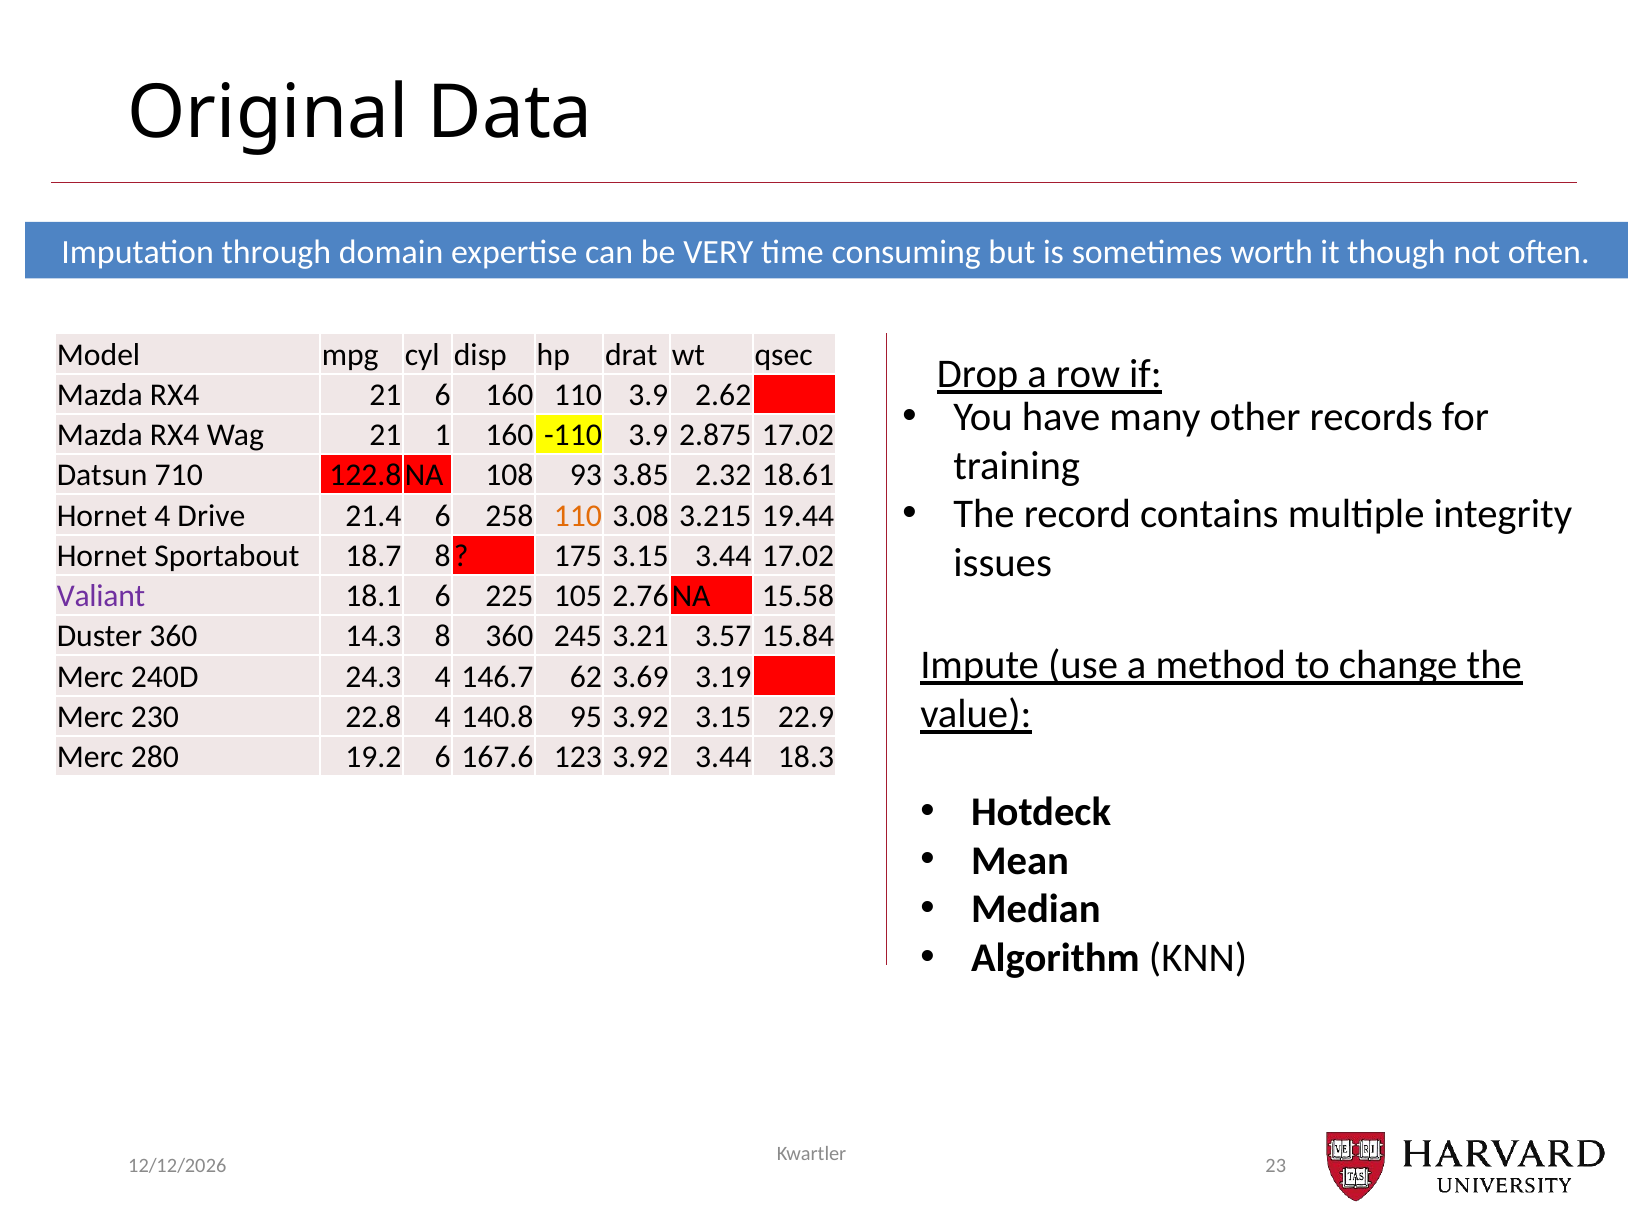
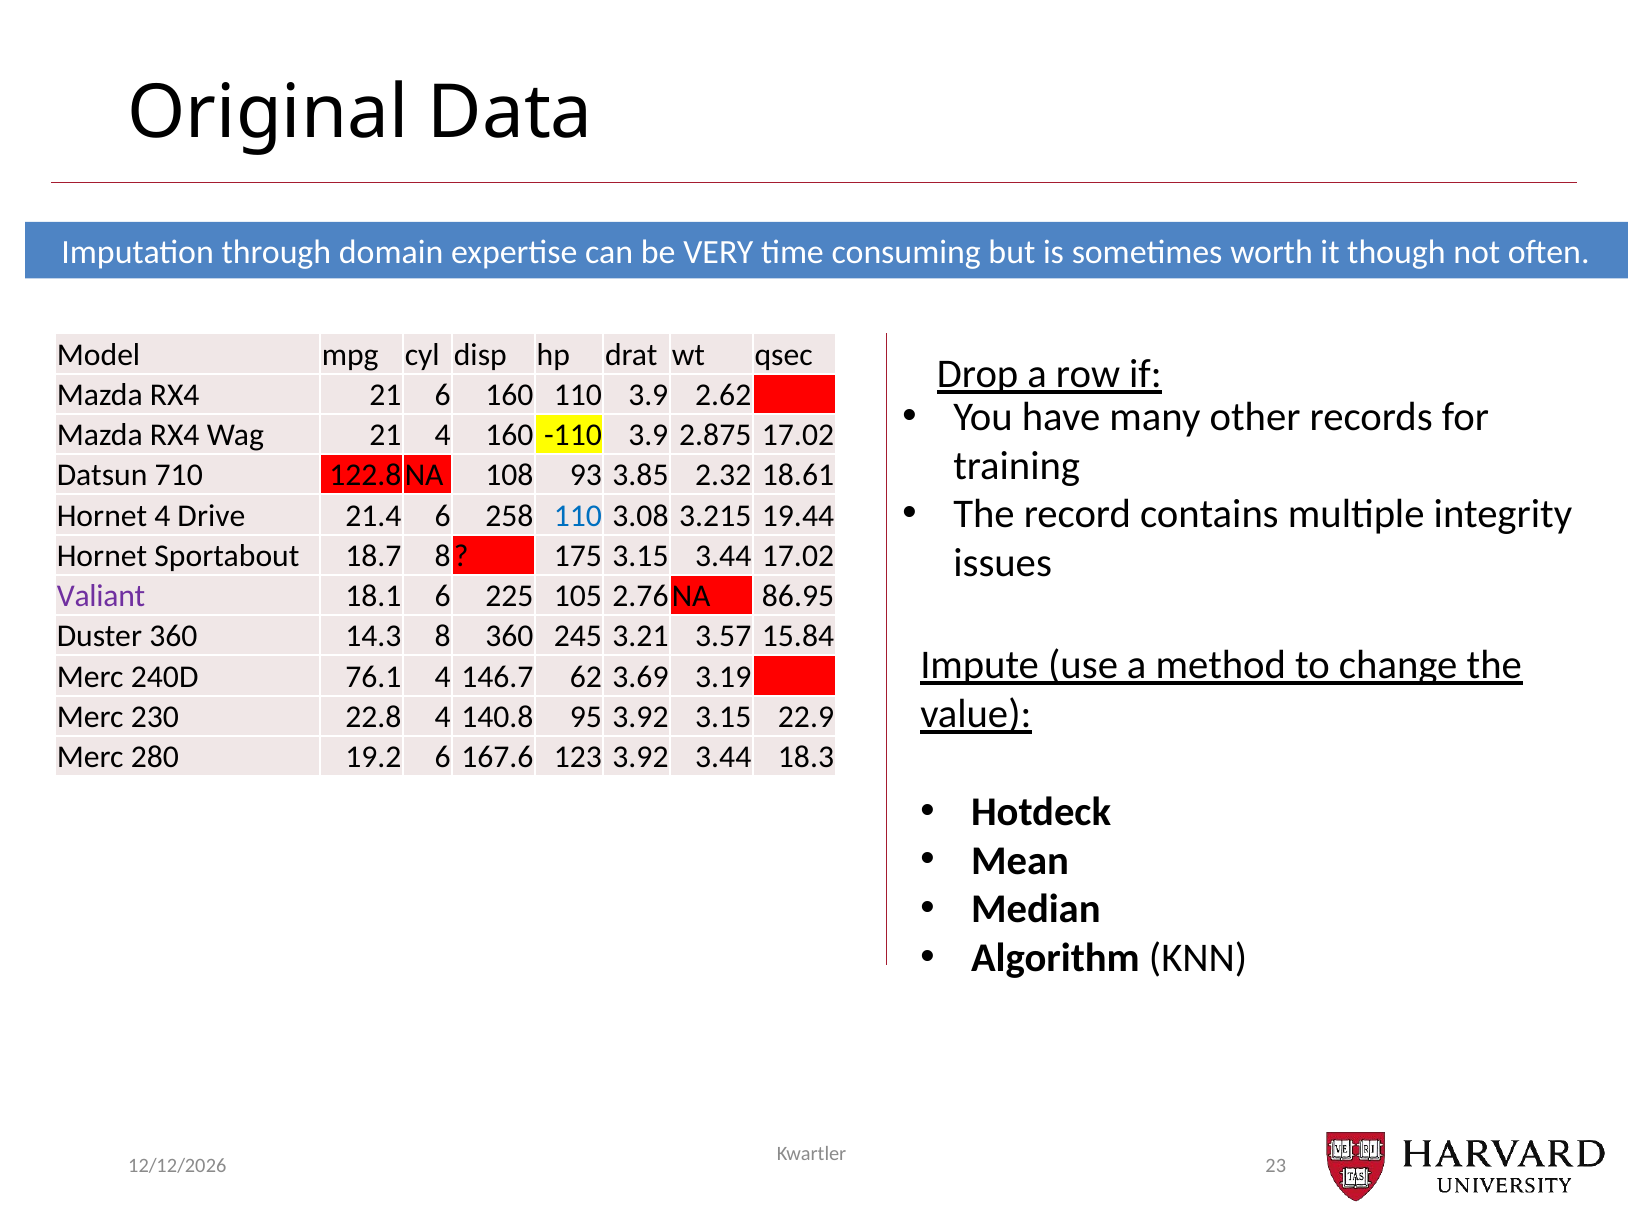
21 1: 1 -> 4 (443, 435)
110 colour: orange -> blue (578, 516)
15.58: 15.58 -> 86.95 (798, 596)
24.3: 24.3 -> 76.1 (373, 677)
